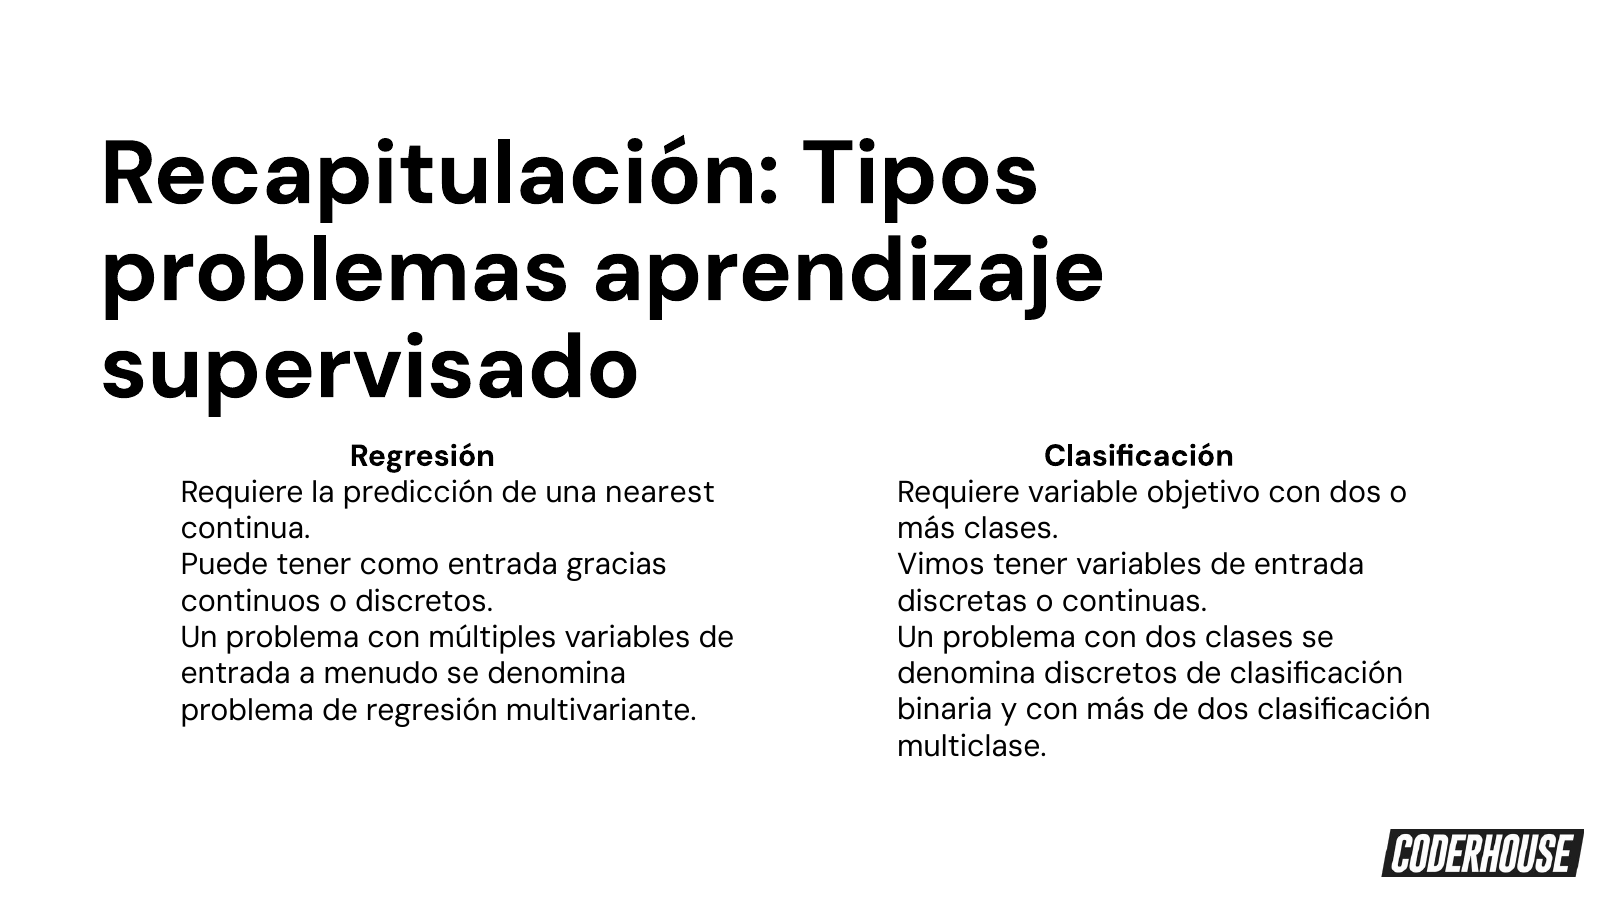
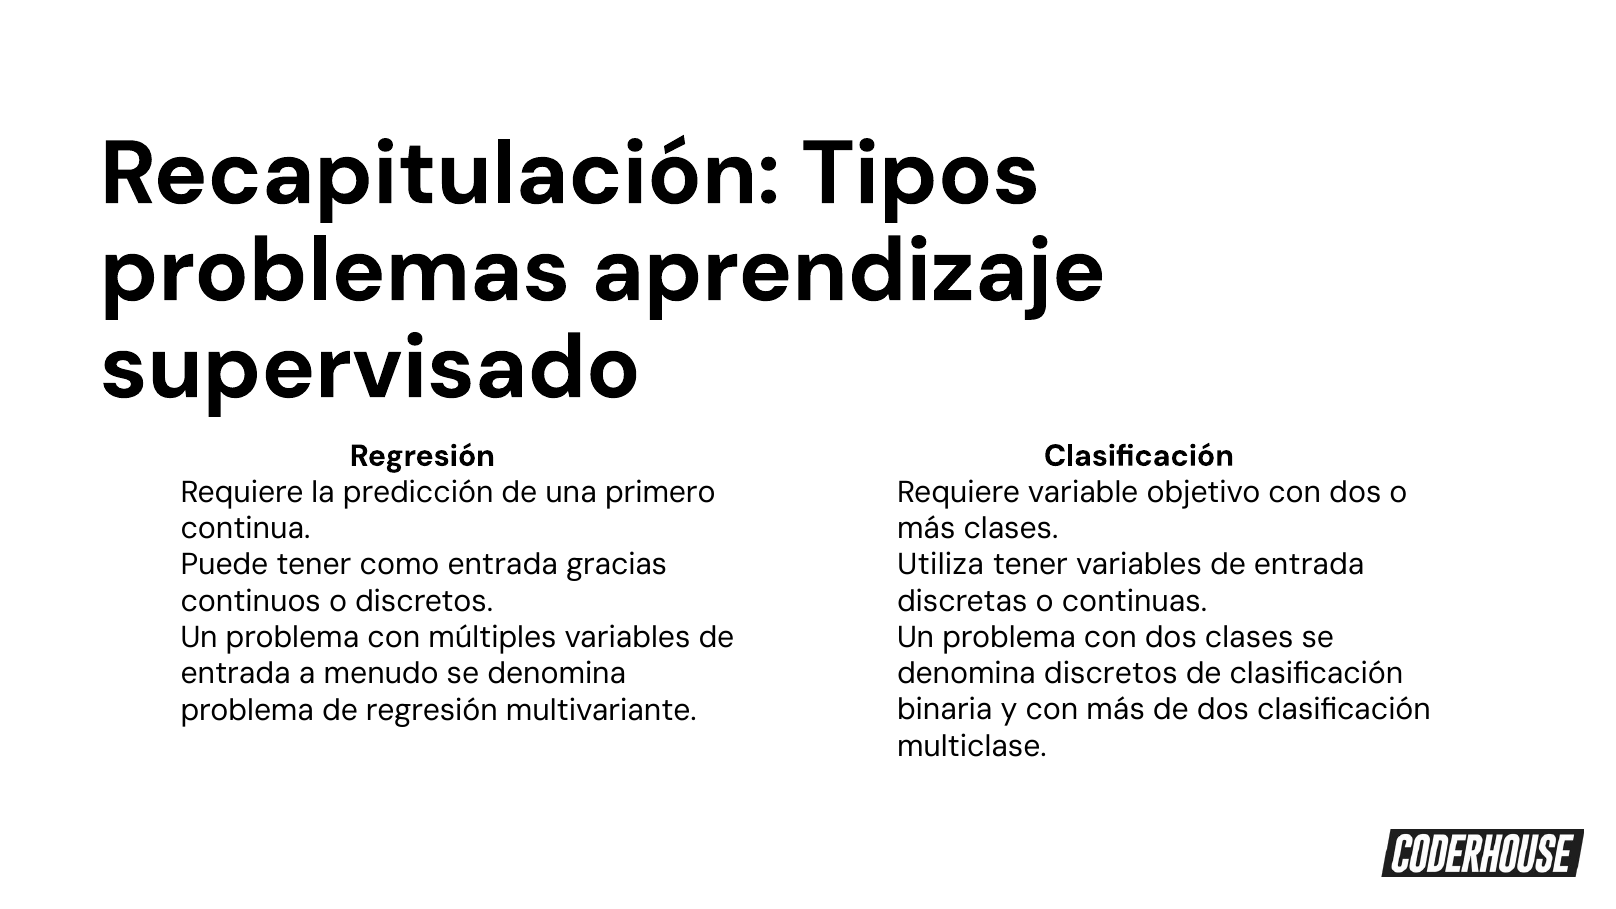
nearest: nearest -> primero (660, 492)
Vimos: Vimos -> Utiliza (941, 565)
